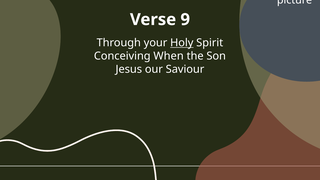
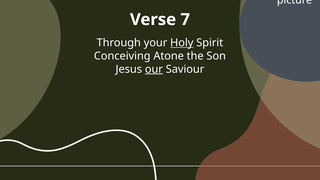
9: 9 -> 7 (185, 20)
When: When -> Atone (169, 56)
our underline: none -> present (154, 69)
